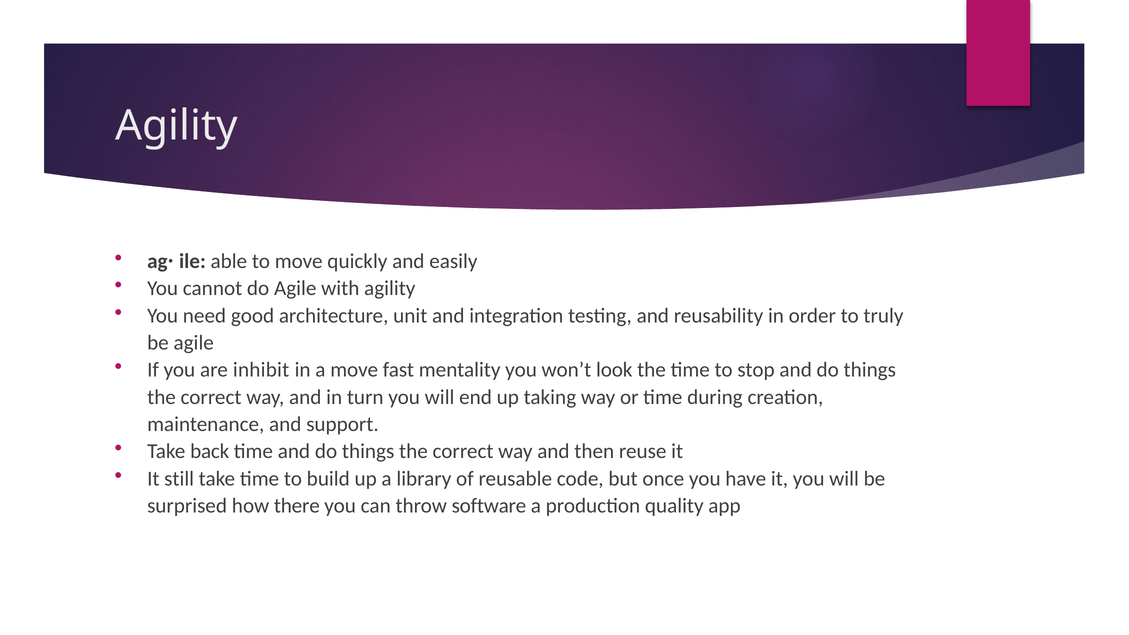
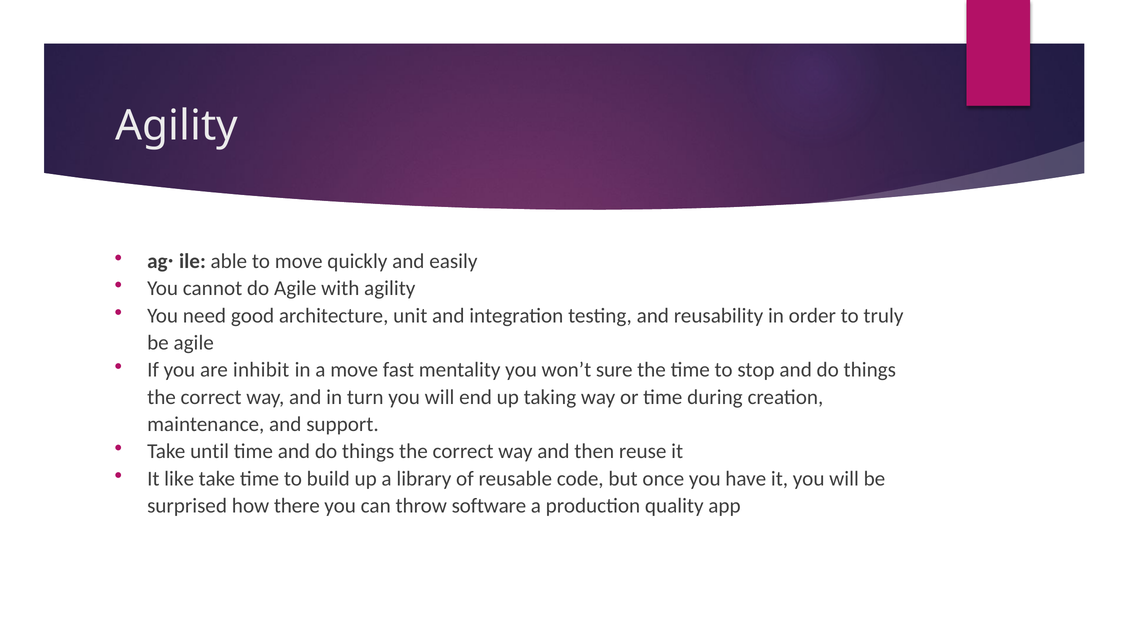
look: look -> sure (614, 370)
back: back -> until (210, 451)
still: still -> like (179, 479)
